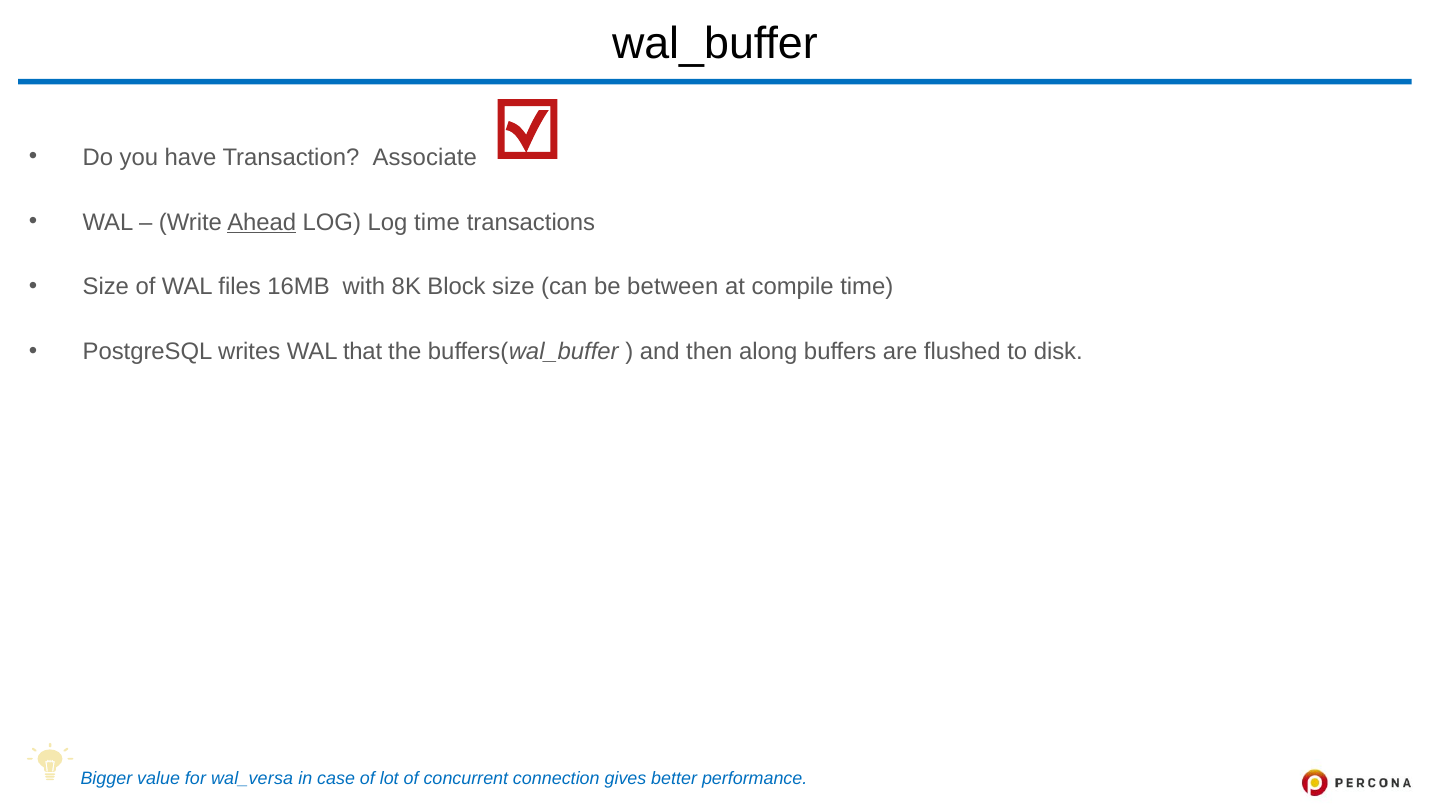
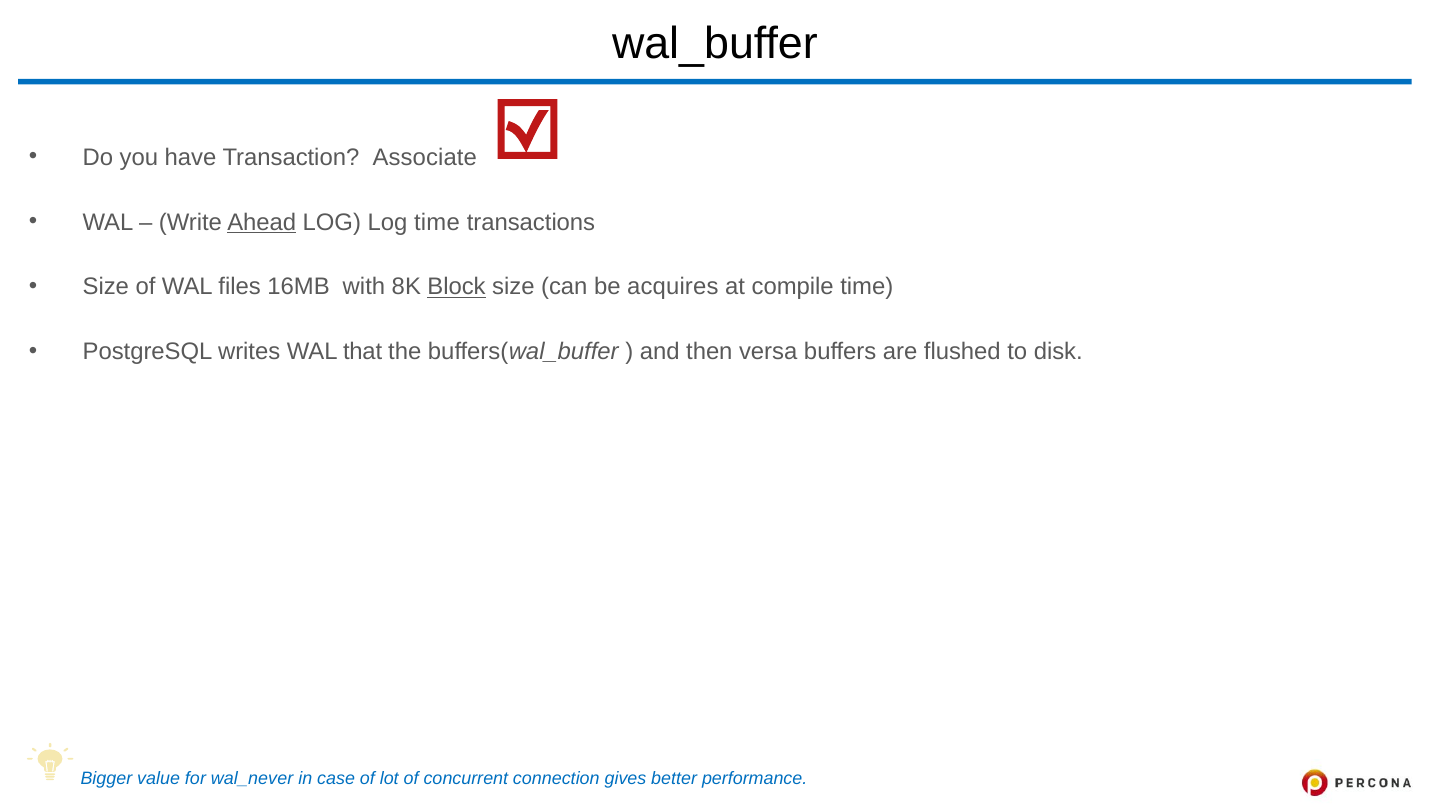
Block underline: none -> present (457, 287)
between: between -> acquires (673, 287)
along: along -> versa (768, 352)
wal_versa: wal_versa -> wal_never (252, 778)
